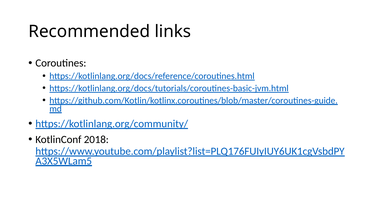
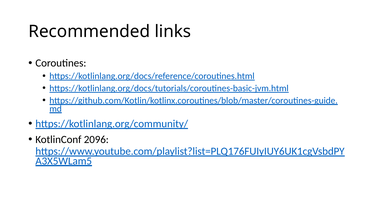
2018: 2018 -> 2096 (96, 139)
